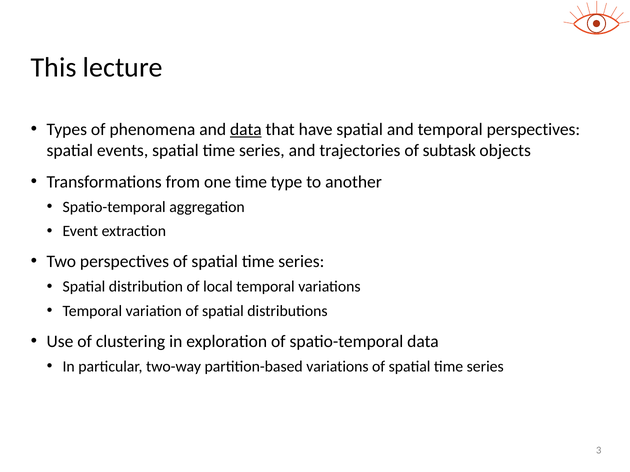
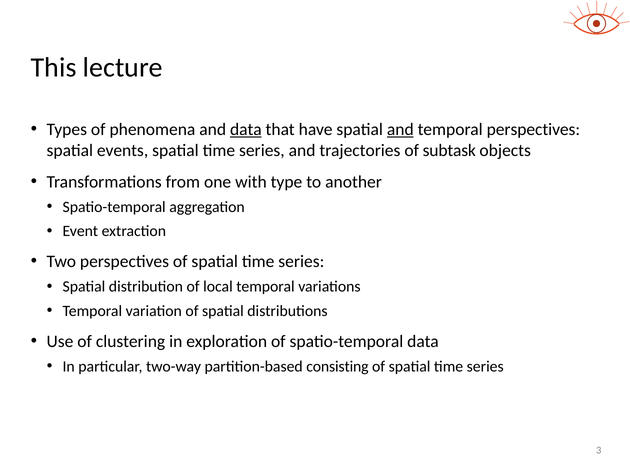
and underline: none -> present (400, 130)
one time: time -> with (251, 182)
partition-based variations: variations -> consisting (337, 367)
